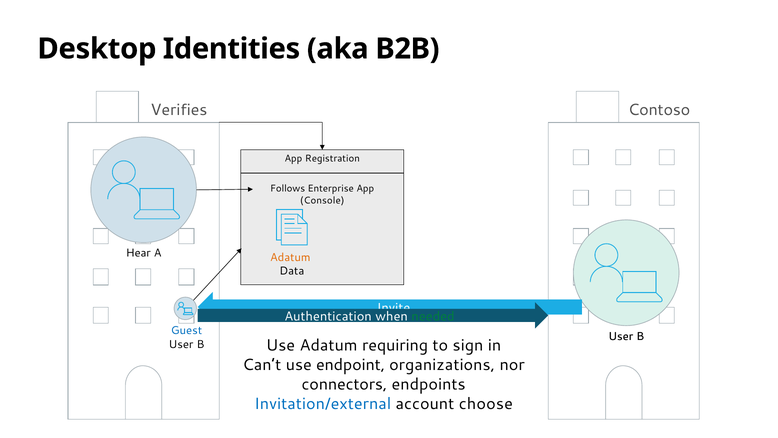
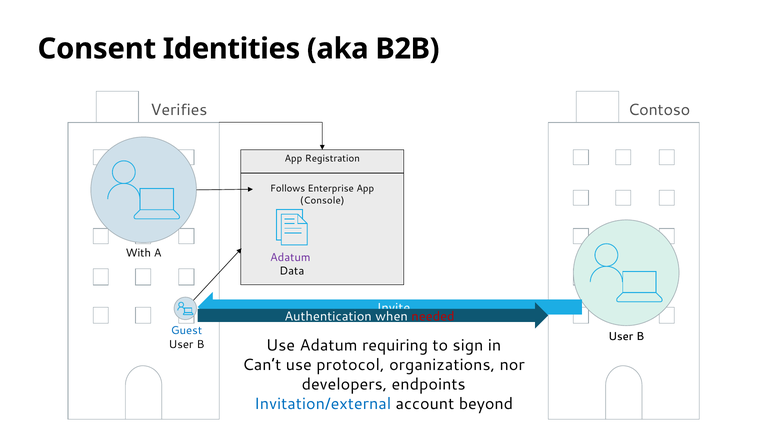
Desktop: Desktop -> Consent (97, 49)
Hear: Hear -> With (138, 253)
Adatum colour: orange -> purple (290, 257)
needed colour: green -> red (433, 316)
endpoint: endpoint -> protocol (350, 365)
connectors: connectors -> developers (344, 384)
choose: choose -> beyond (486, 404)
